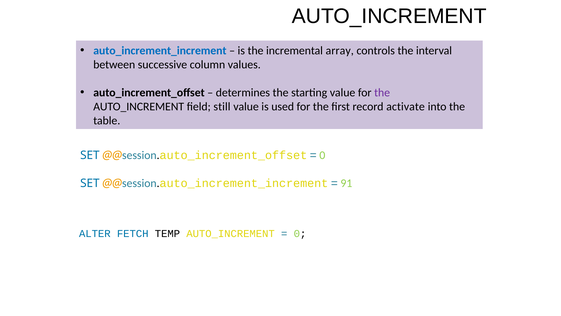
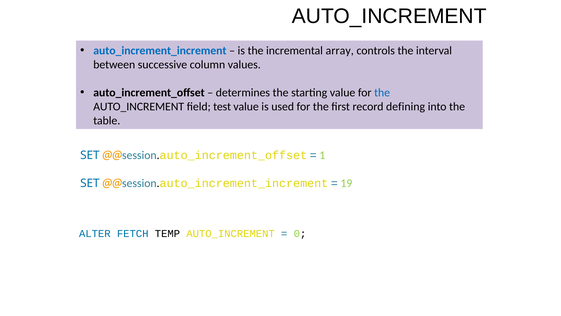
the colour: purple -> blue (382, 93)
still: still -> test (222, 107)
activate: activate -> defining (406, 107)
0: 0 -> 1 (322, 155)
91: 91 -> 19 (346, 183)
